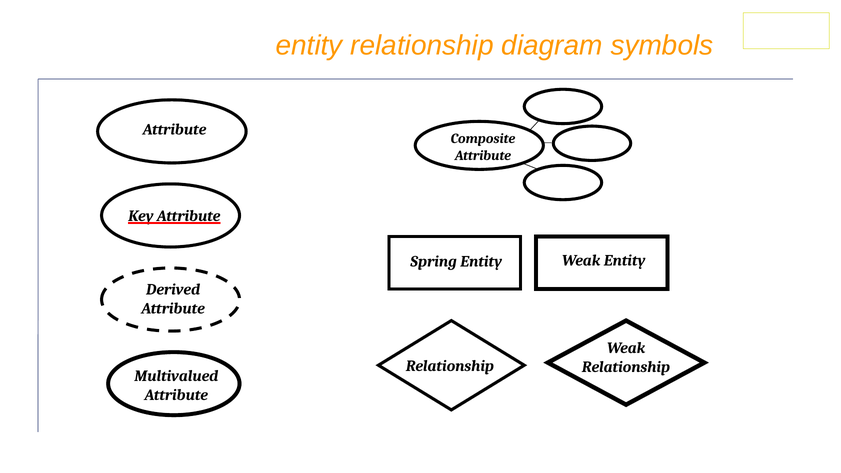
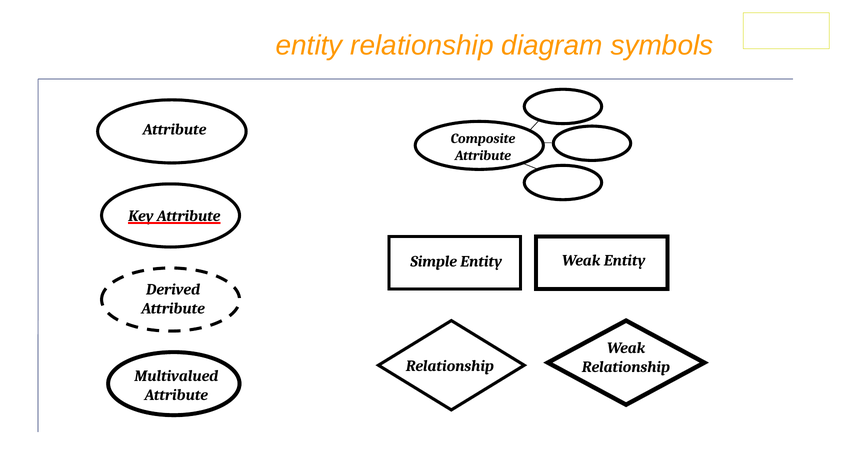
Spring: Spring -> Simple (434, 261)
